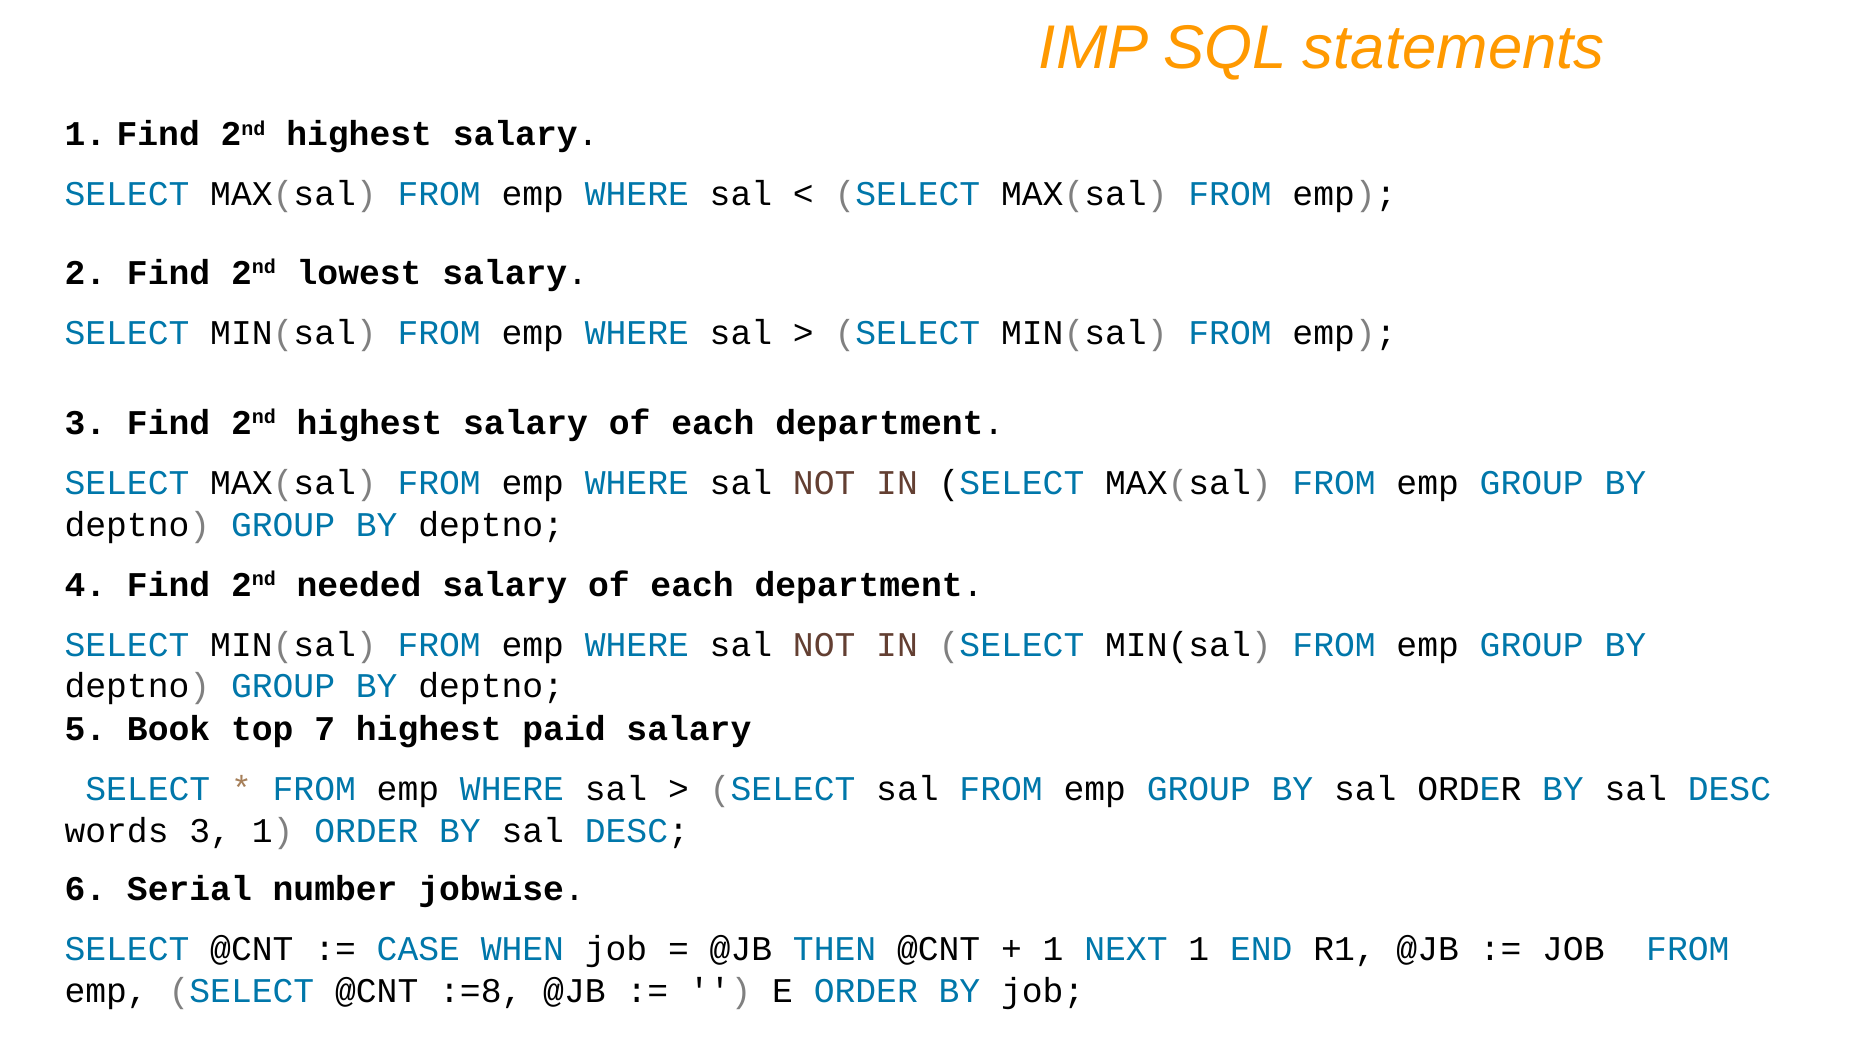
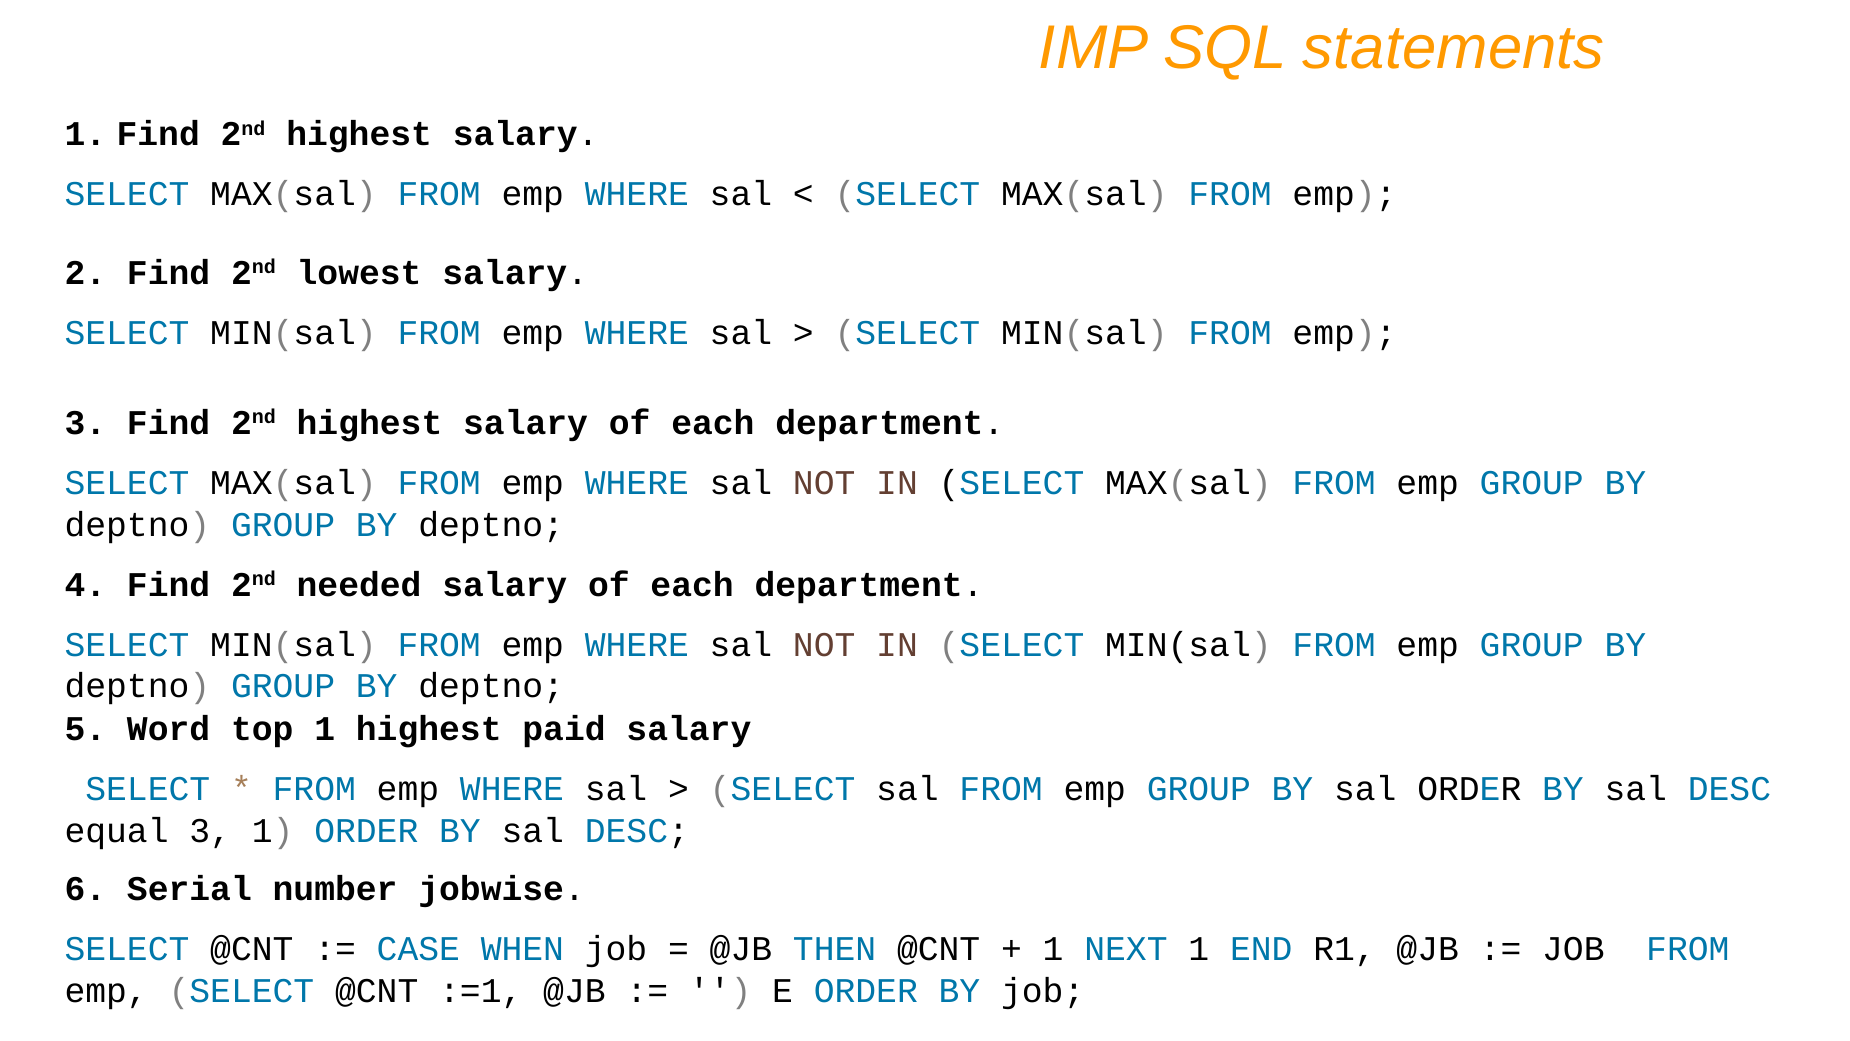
Book: Book -> Word (169, 729)
top 7: 7 -> 1 (325, 729)
words: words -> equal (117, 830)
:=8: :=8 -> :=1 (481, 991)
